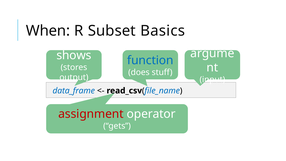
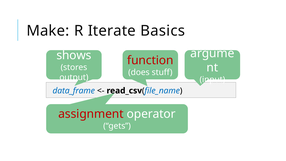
When: When -> Make (48, 31)
Subset: Subset -> Iterate (112, 31)
function colour: blue -> red (150, 60)
